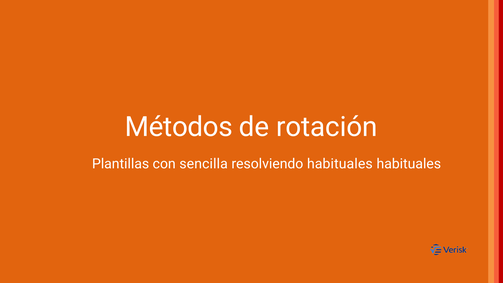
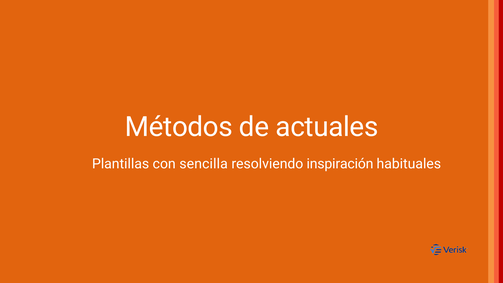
rotación: rotación -> actuales (327, 127)
resolviendo habituales: habituales -> inspiración (340, 164)
